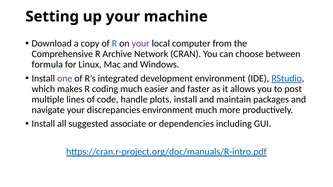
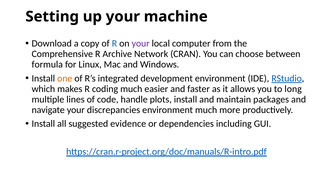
one colour: purple -> orange (65, 79)
post: post -> long (293, 89)
associate: associate -> evidence (128, 124)
